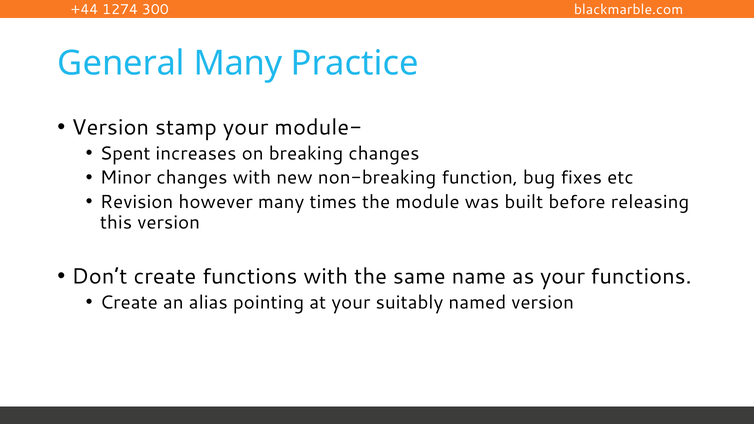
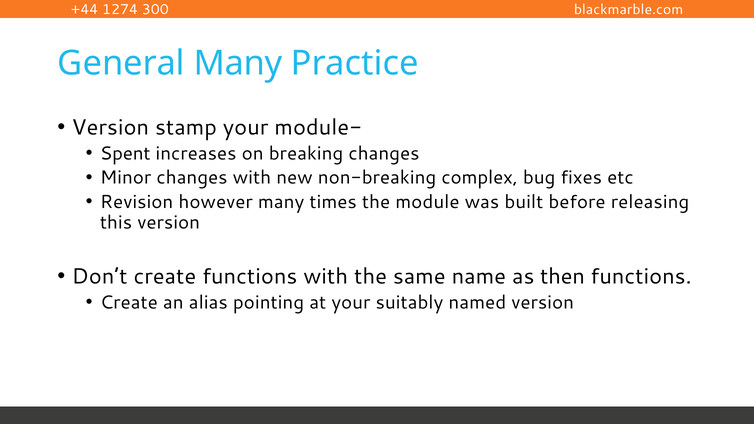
function: function -> complex (480, 178)
as your: your -> then (563, 277)
